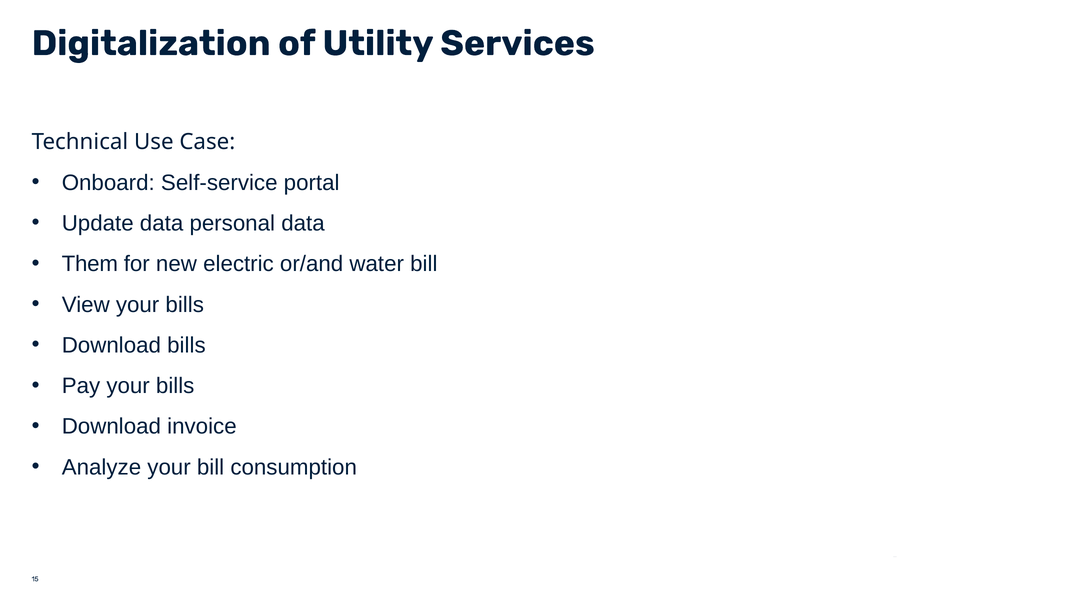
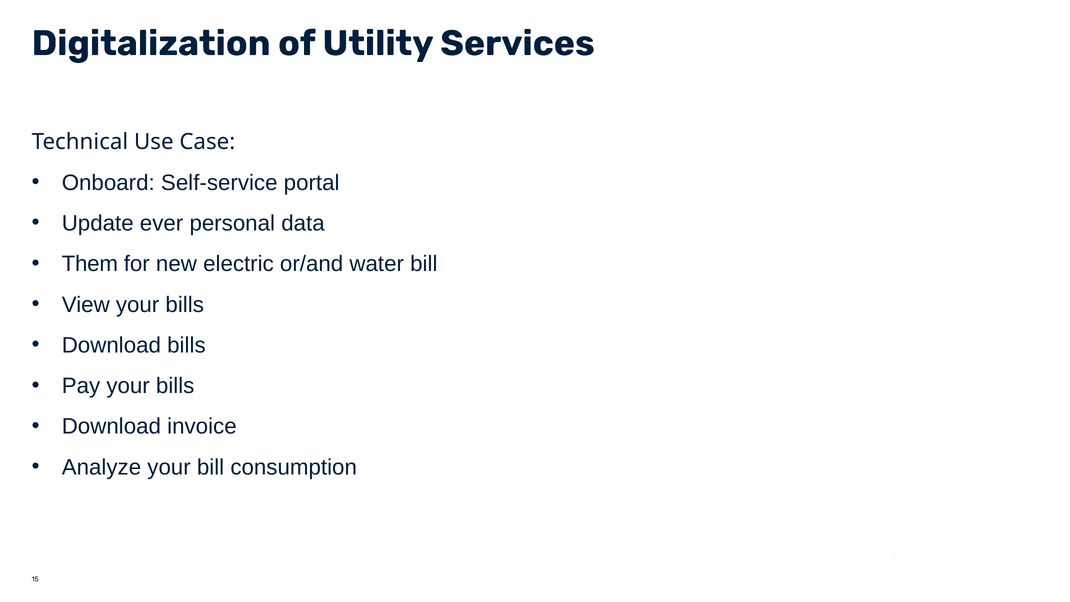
Update data: data -> ever (162, 223)
